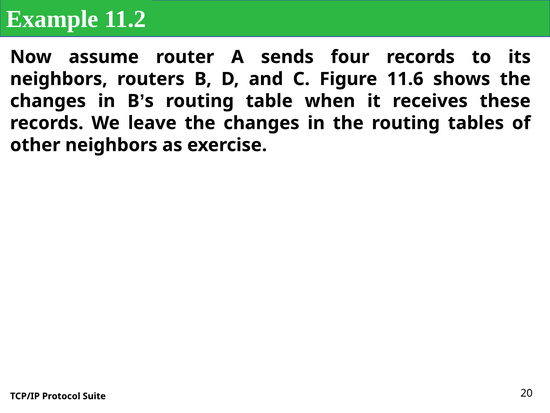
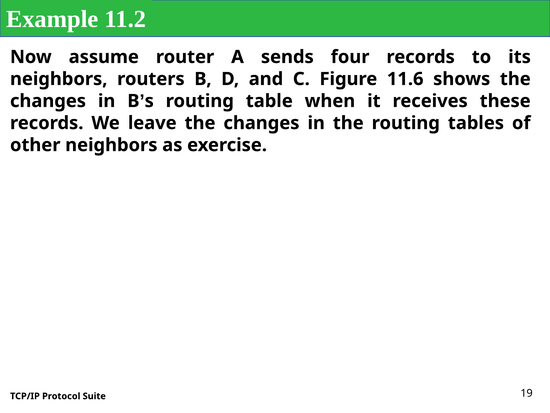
20: 20 -> 19 (527, 393)
